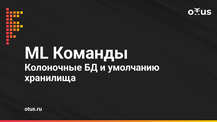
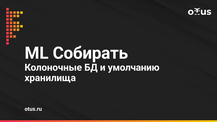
Команды: Команды -> Собирать (90, 53)
